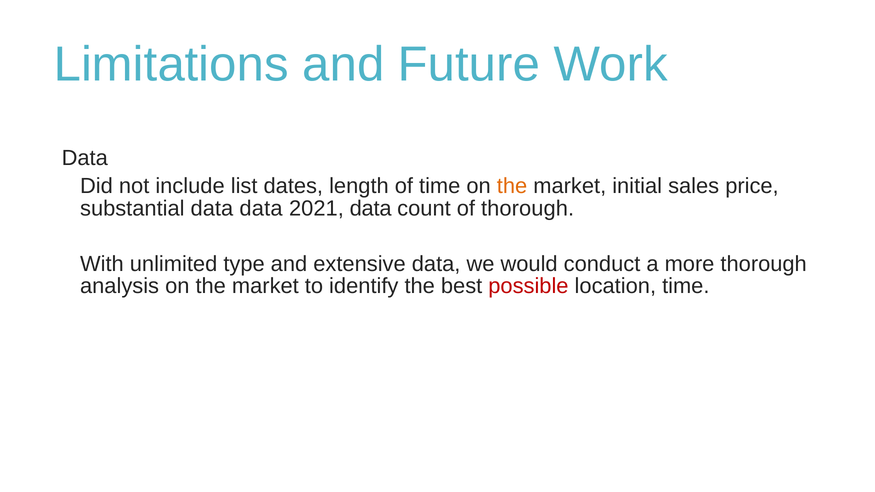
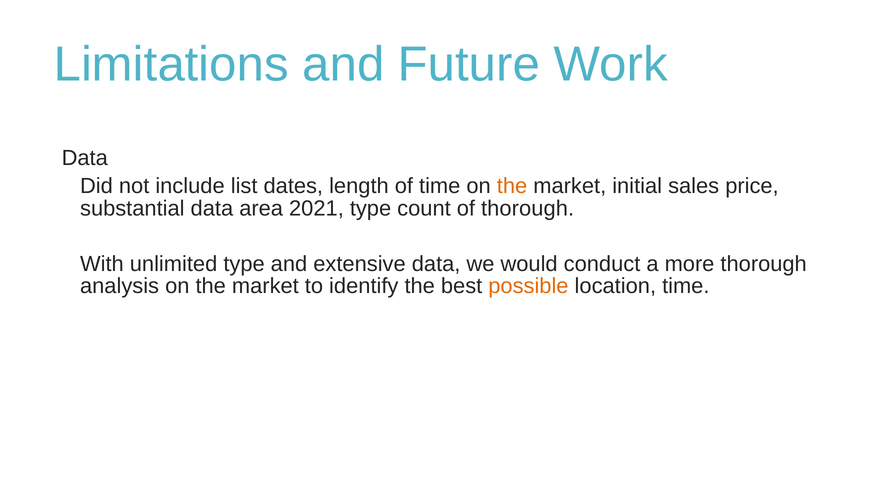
data data: data -> area (261, 208)
2021 data: data -> type (371, 208)
possible colour: red -> orange (528, 286)
